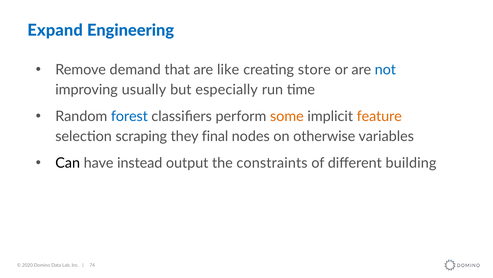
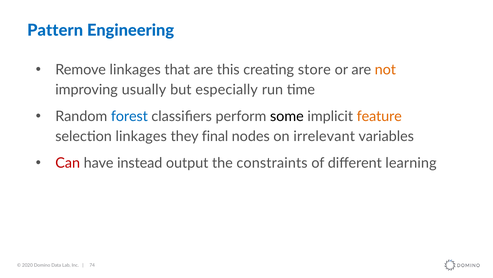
Expand: Expand -> Pattern (55, 30)
Remove demand: demand -> linkages (135, 70)
like: like -> this (228, 70)
not colour: blue -> orange (385, 70)
some colour: orange -> black (287, 116)
selection scraping: scraping -> linkages (141, 136)
otherwise: otherwise -> irrelevant (324, 136)
Can colour: black -> red (68, 163)
building: building -> learning (411, 163)
